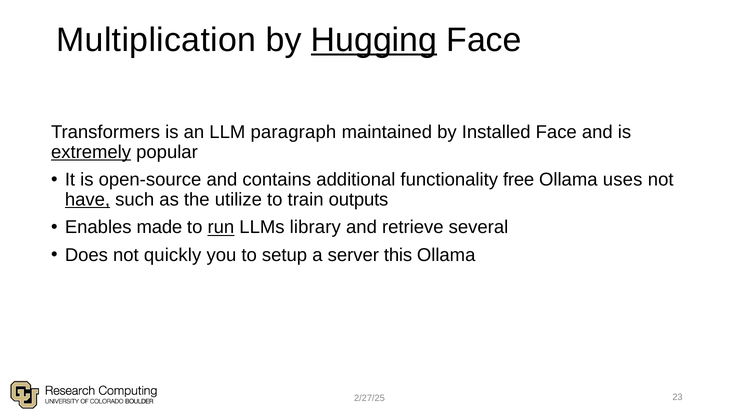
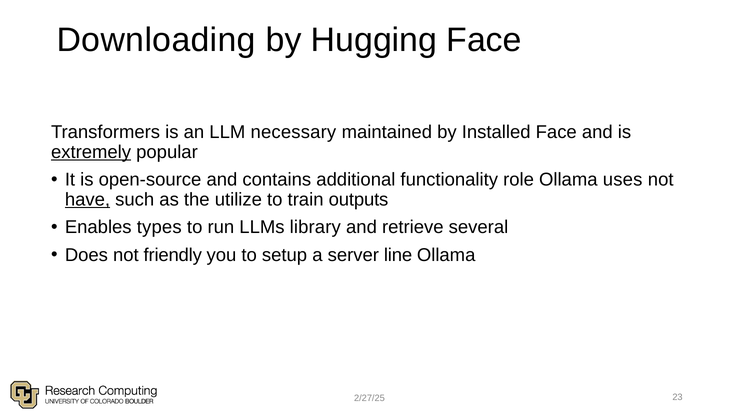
Multiplication: Multiplication -> Downloading (156, 40)
Hugging underline: present -> none (374, 40)
paragraph: paragraph -> necessary (293, 132)
free: free -> role (519, 180)
made: made -> types (159, 227)
run underline: present -> none (221, 227)
quickly: quickly -> friendly (173, 255)
this: this -> line (398, 255)
